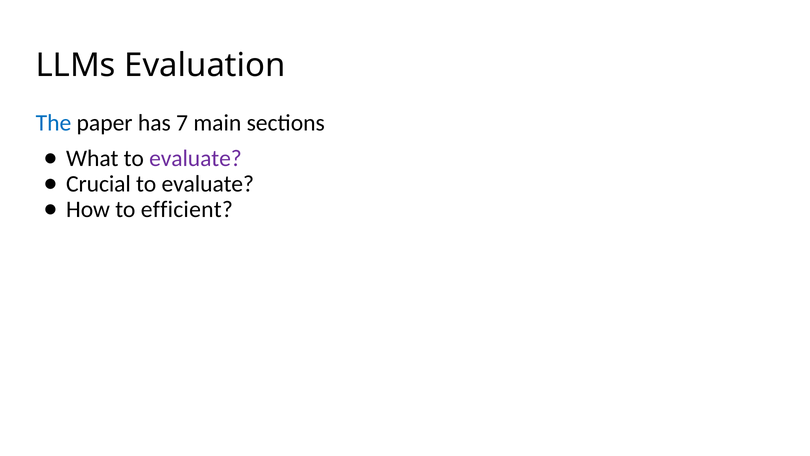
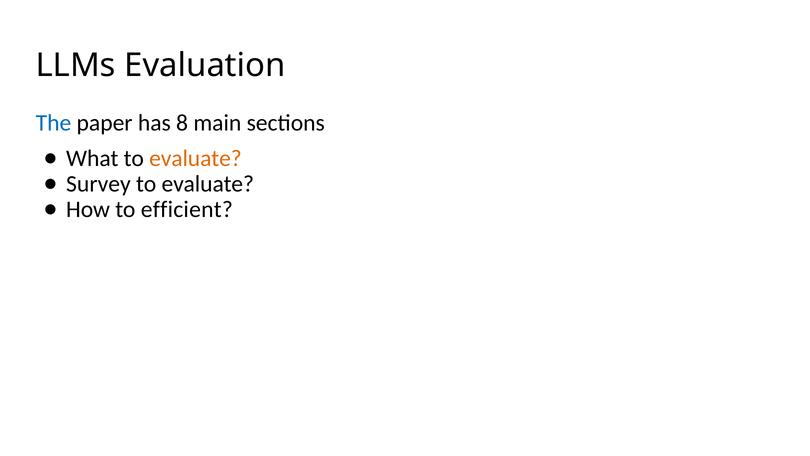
7: 7 -> 8 (182, 123)
evaluate colour: purple -> orange (195, 158)
Crucial: Crucial -> Survey (98, 184)
